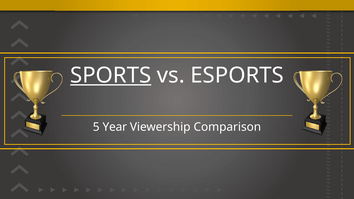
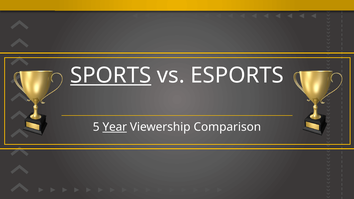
Year underline: none -> present (115, 127)
